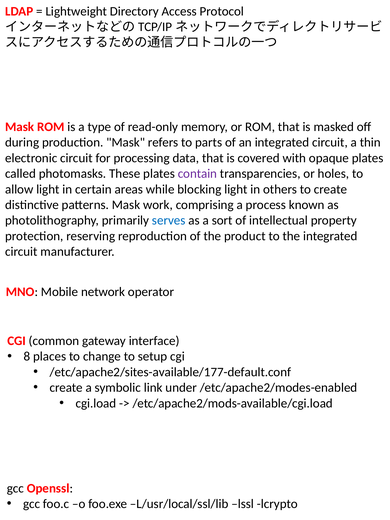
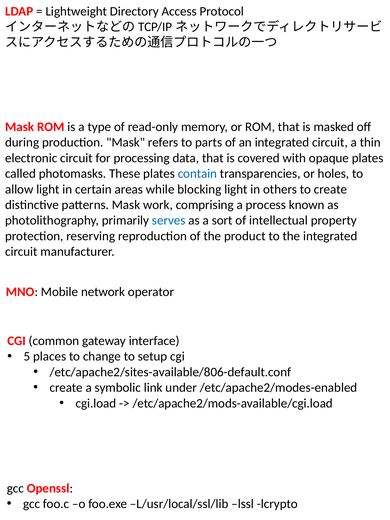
contain colour: purple -> blue (197, 174)
8: 8 -> 5 (27, 356)
/etc/apache2/sites-available/177-default.conf: /etc/apache2/sites-available/177-default.conf -> /etc/apache2/sites-available/806-default.conf (170, 372)
